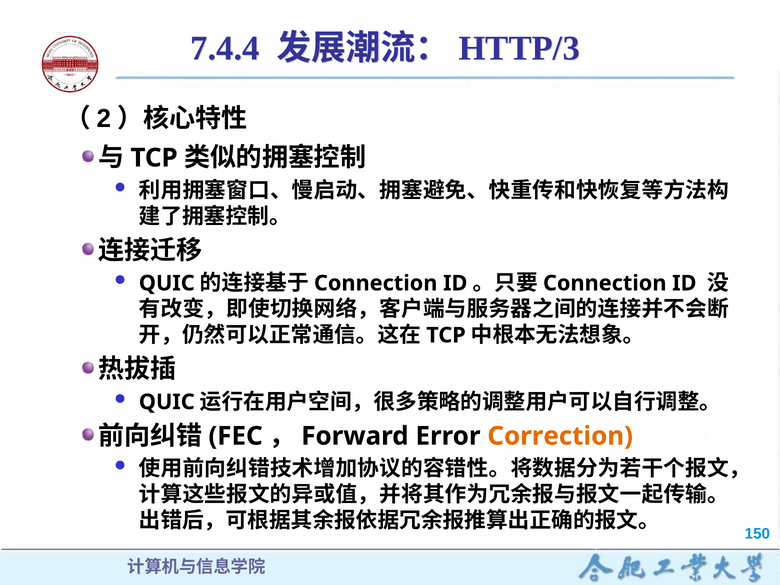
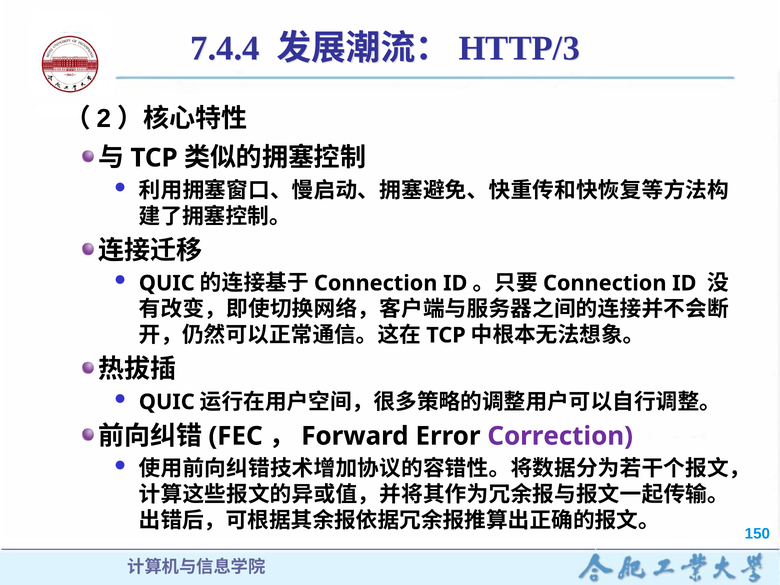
Correction colour: orange -> purple (560, 436)
